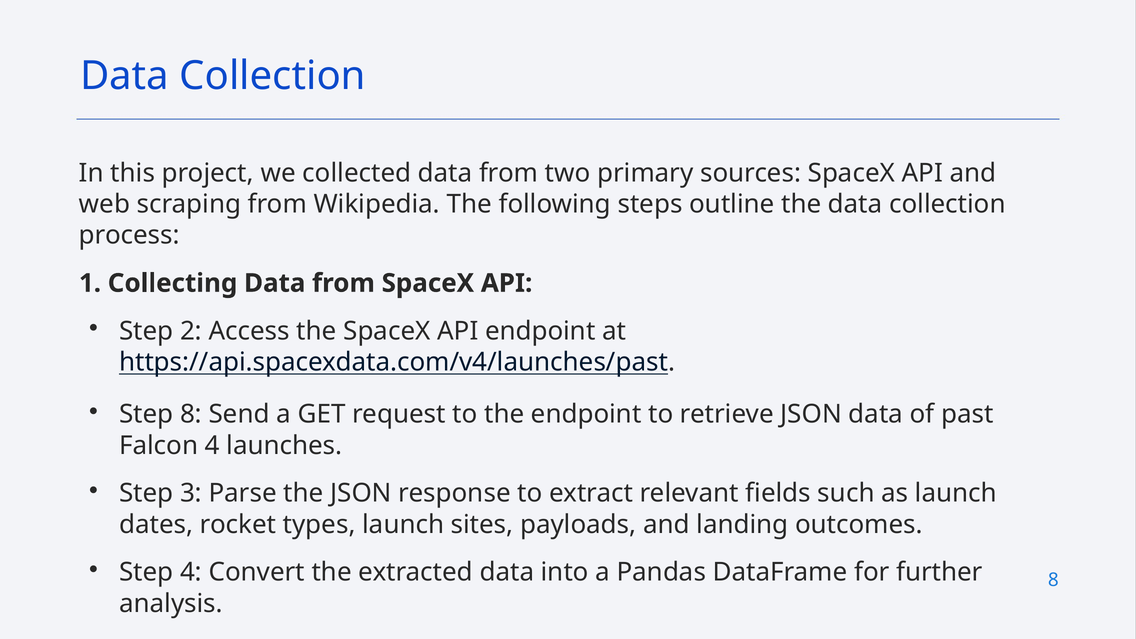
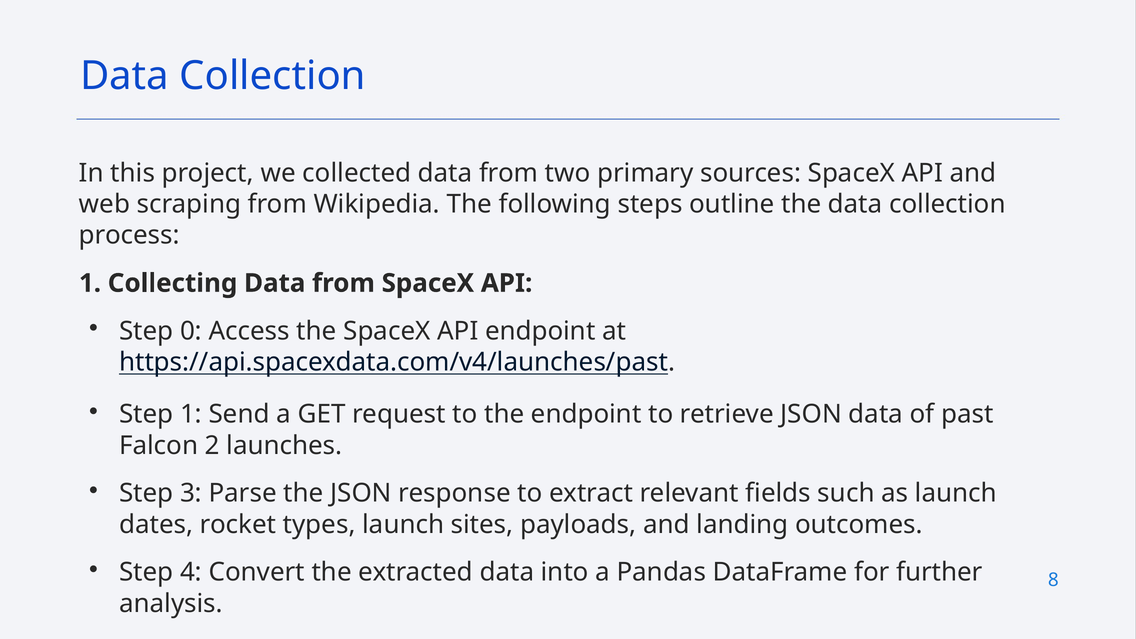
2: 2 -> 0 (191, 331)
Step 8: 8 -> 1 (191, 414)
Falcon 4: 4 -> 2 (212, 446)
